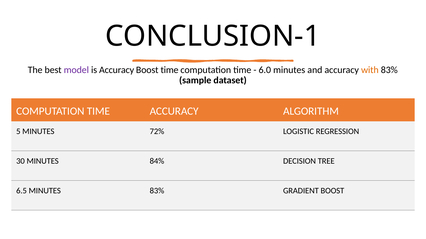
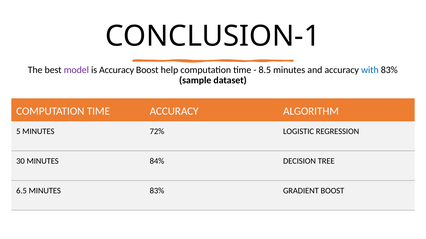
Boost time: time -> help (169, 70)
6.0: 6.0 -> 8.5 (265, 70)
with colour: orange -> blue (370, 70)
